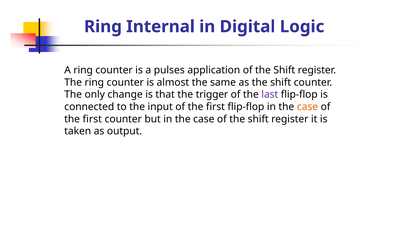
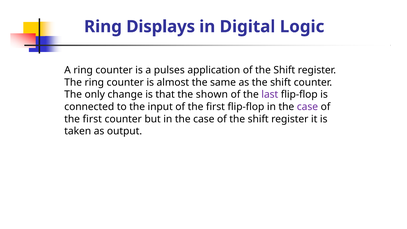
Internal: Internal -> Displays (161, 27)
trigger: trigger -> shown (212, 95)
case colour: orange -> purple (307, 107)
